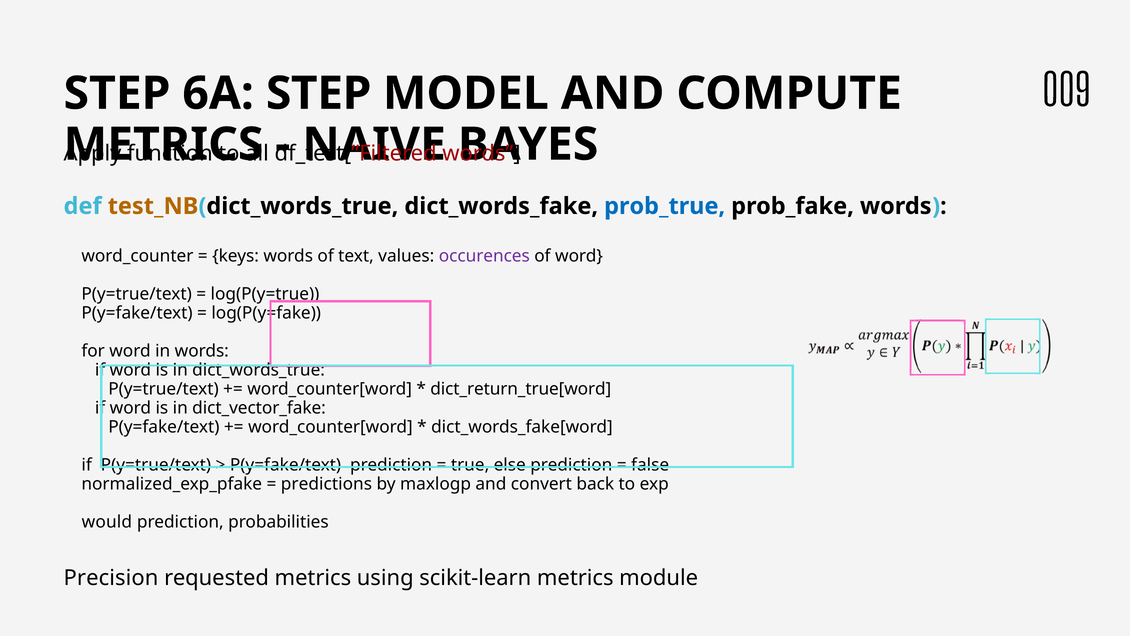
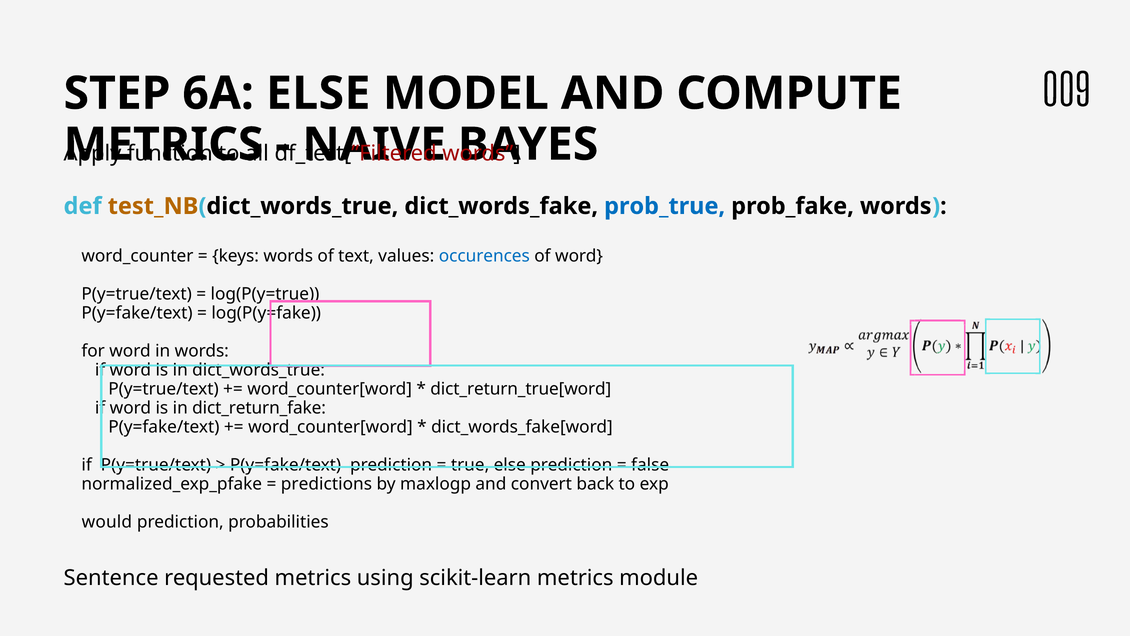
6A STEP: STEP -> ELSE (318, 93)
occurences colour: purple -> blue (484, 256)
dict_vector_fake: dict_vector_fake -> dict_return_fake (259, 408)
Precision: Precision -> Sentence (111, 578)
